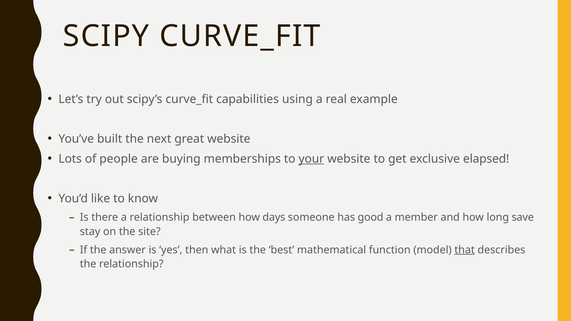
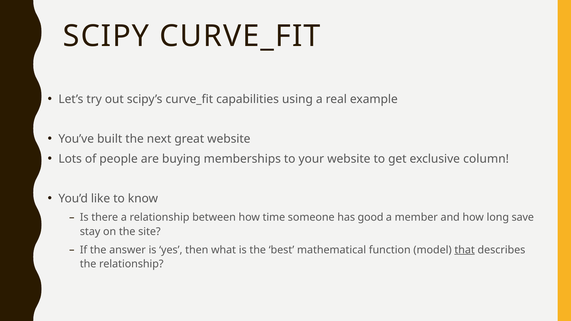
your underline: present -> none (311, 159)
elapsed: elapsed -> column (486, 159)
days: days -> time (274, 218)
